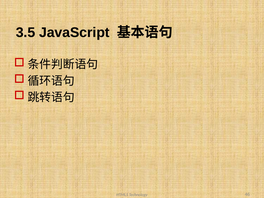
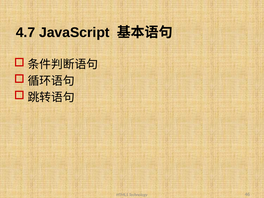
3.5: 3.5 -> 4.7 (26, 33)
